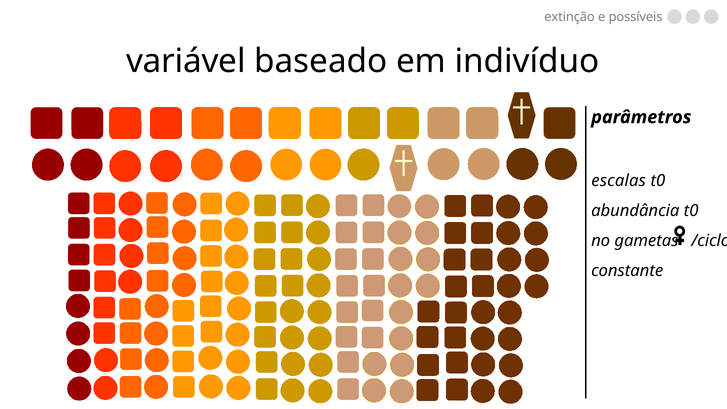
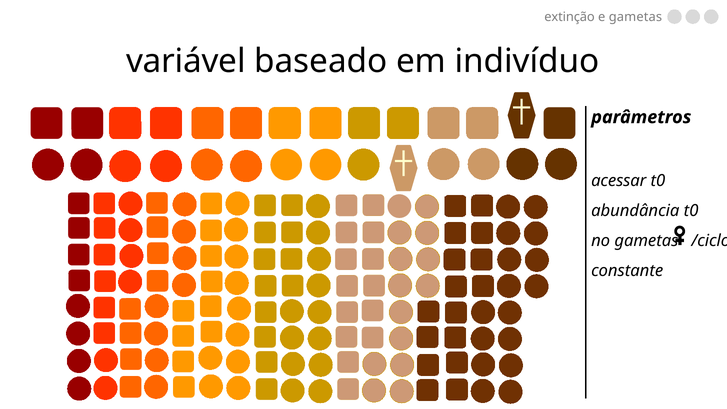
e possíveis: possíveis -> gametas (635, 17)
escalas: escalas -> acessar (619, 181)
